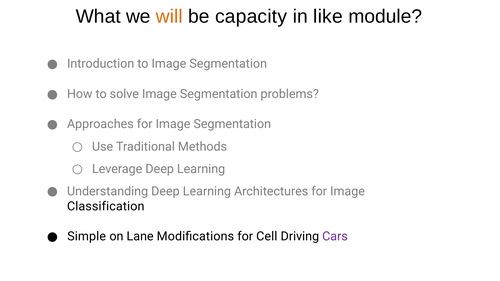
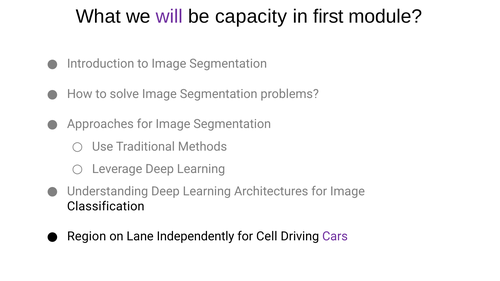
will colour: orange -> purple (169, 16)
like: like -> ﬁrst (328, 16)
Simple: Simple -> Region (87, 237)
Modiﬁcations: Modiﬁcations -> Independently (196, 237)
